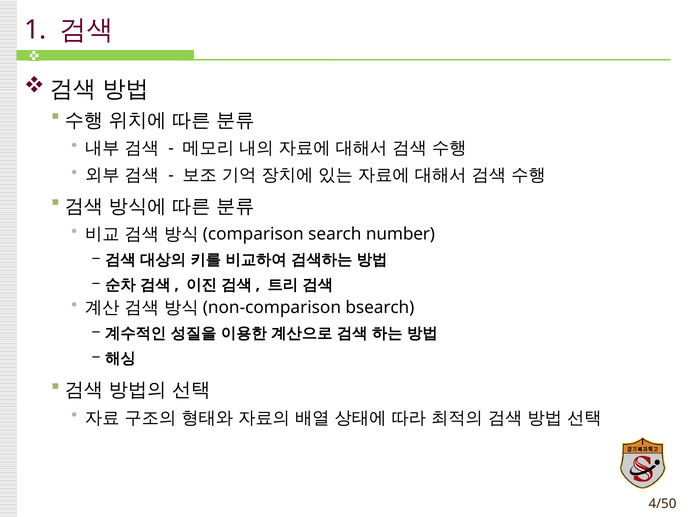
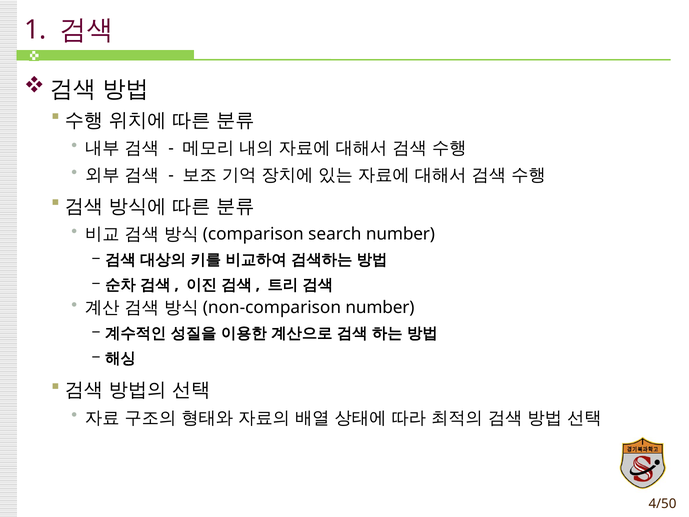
bsearch: bsearch -> number (380, 308)
